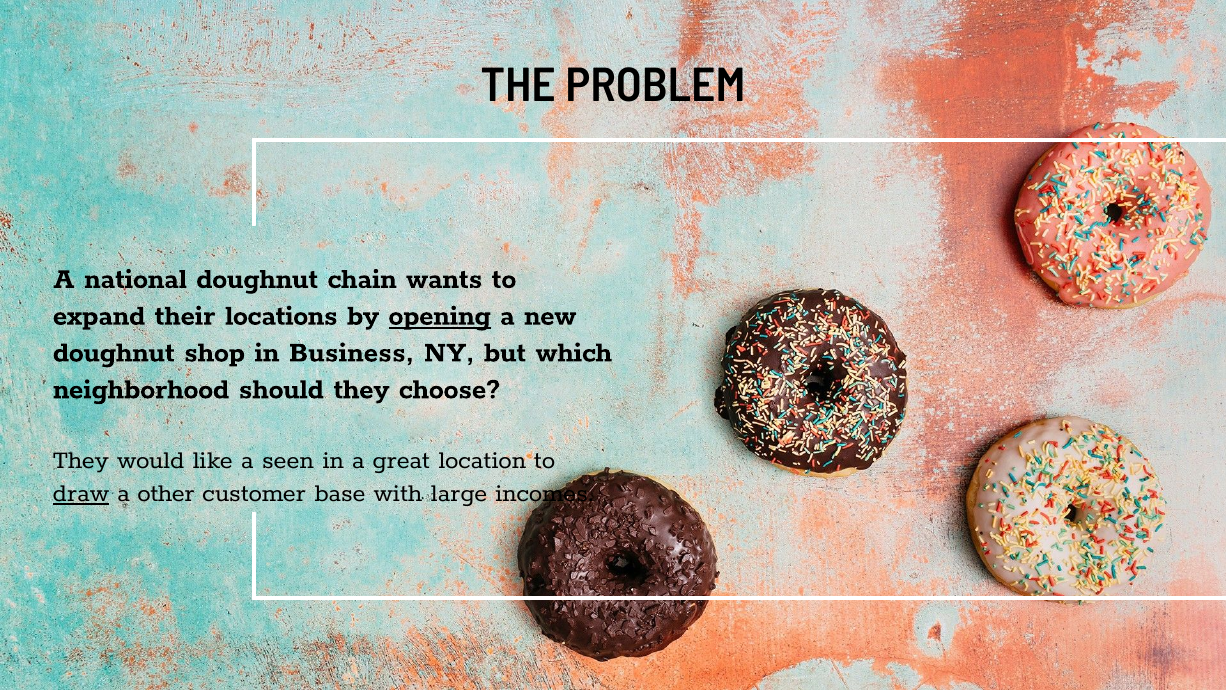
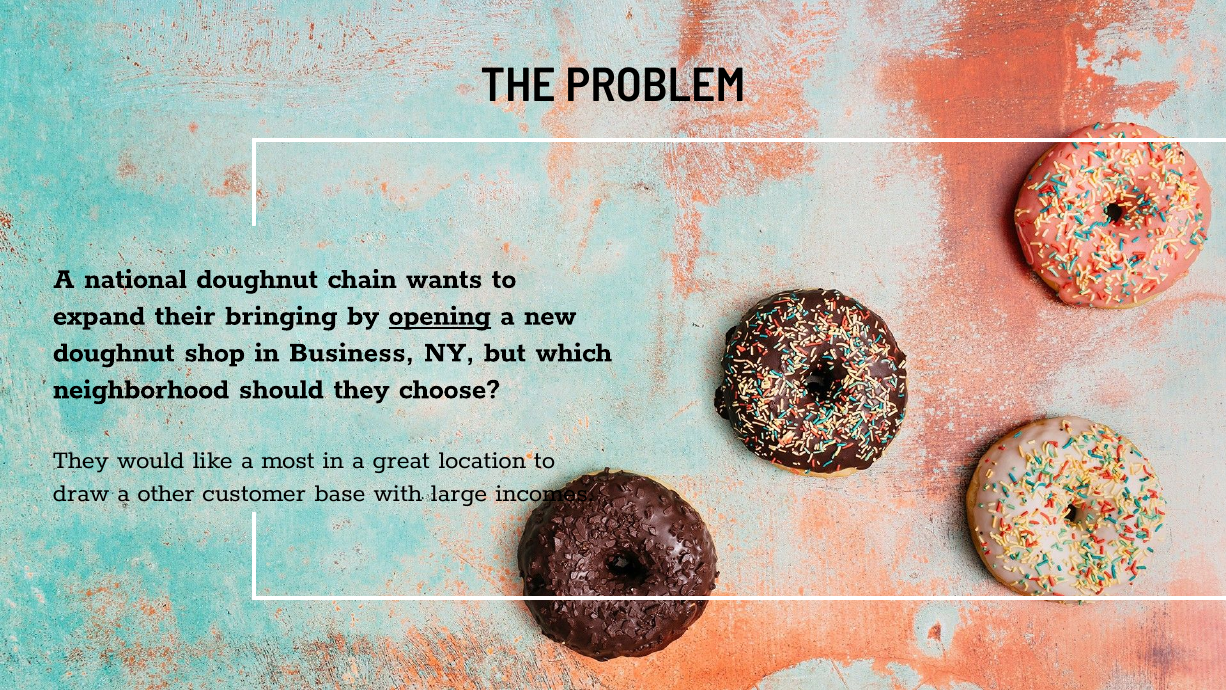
locations: locations -> bringing (281, 314)
seen: seen -> most (288, 459)
draw underline: present -> none (81, 492)
